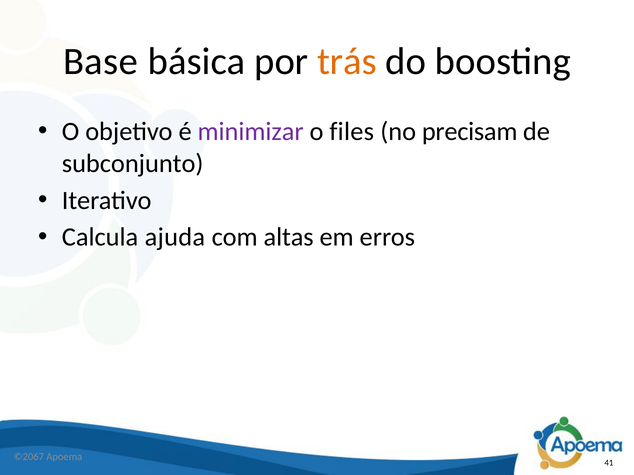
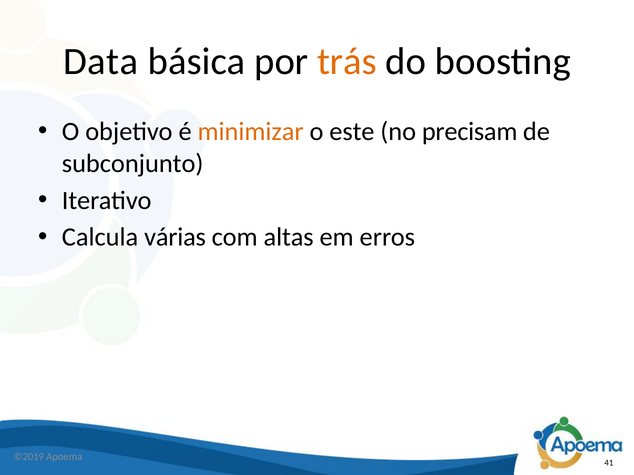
Base: Base -> Data (101, 61)
minimizar colour: purple -> orange (251, 132)
files: files -> este (352, 132)
ajuda: ajuda -> várias (175, 237)
©2067: ©2067 -> ©2019 (29, 457)
